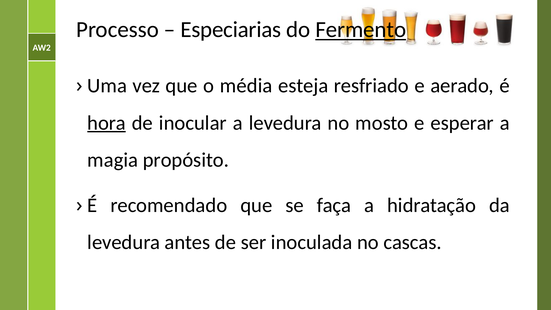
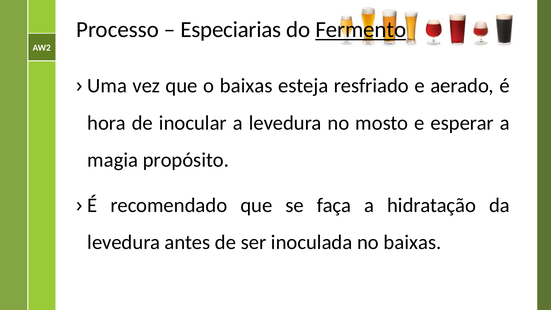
o média: média -> baixas (246, 86)
hora underline: present -> none (107, 123)
no cascas: cascas -> baixas (412, 243)
